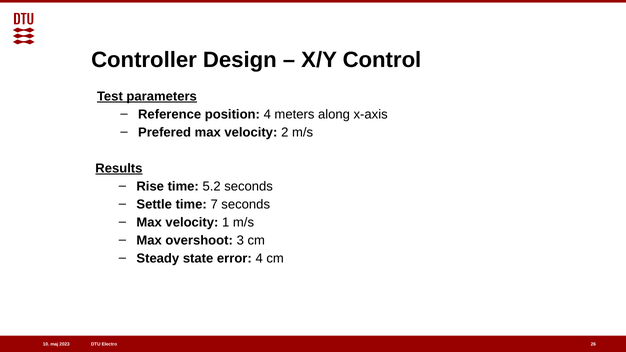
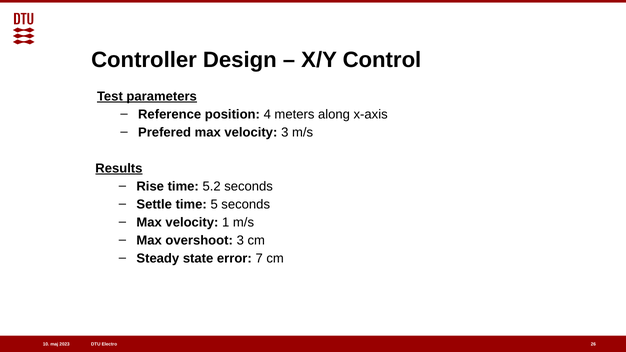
velocity 2: 2 -> 3 (285, 132)
7: 7 -> 5 (214, 204)
error 4: 4 -> 7 (259, 258)
